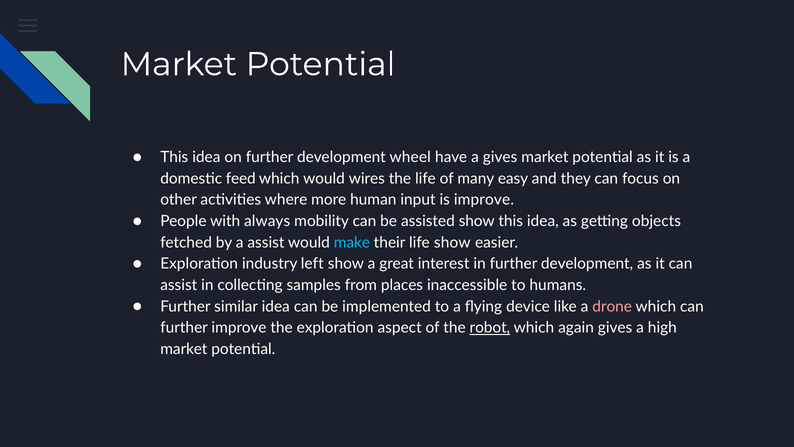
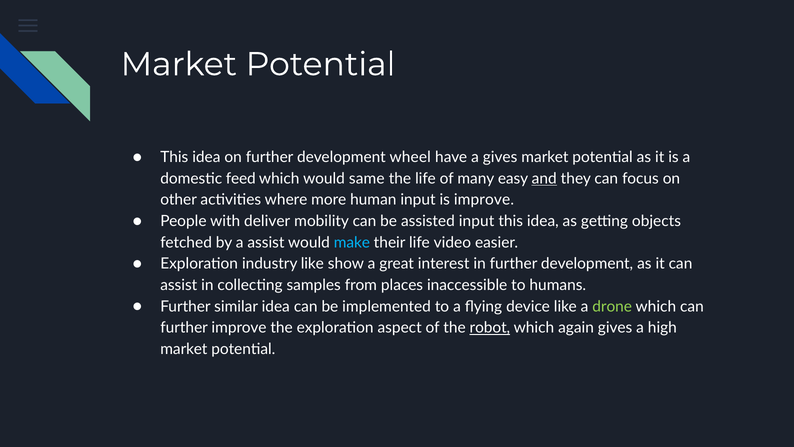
wires: wires -> same (367, 178)
and underline: none -> present (544, 178)
always: always -> deliver (267, 221)
assisted show: show -> input (477, 221)
life show: show -> video (452, 242)
industry left: left -> like (312, 264)
drone colour: pink -> light green (612, 306)
